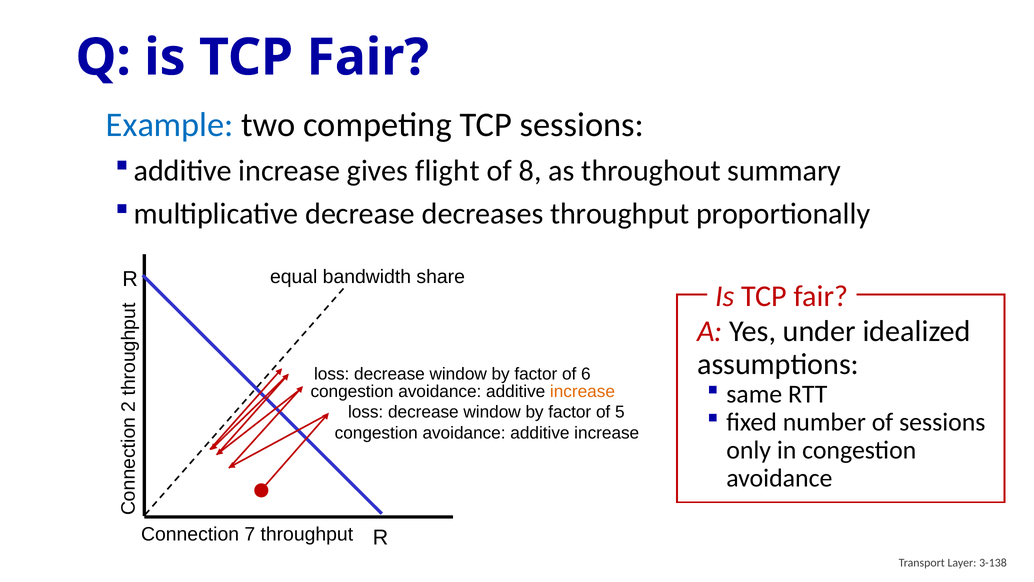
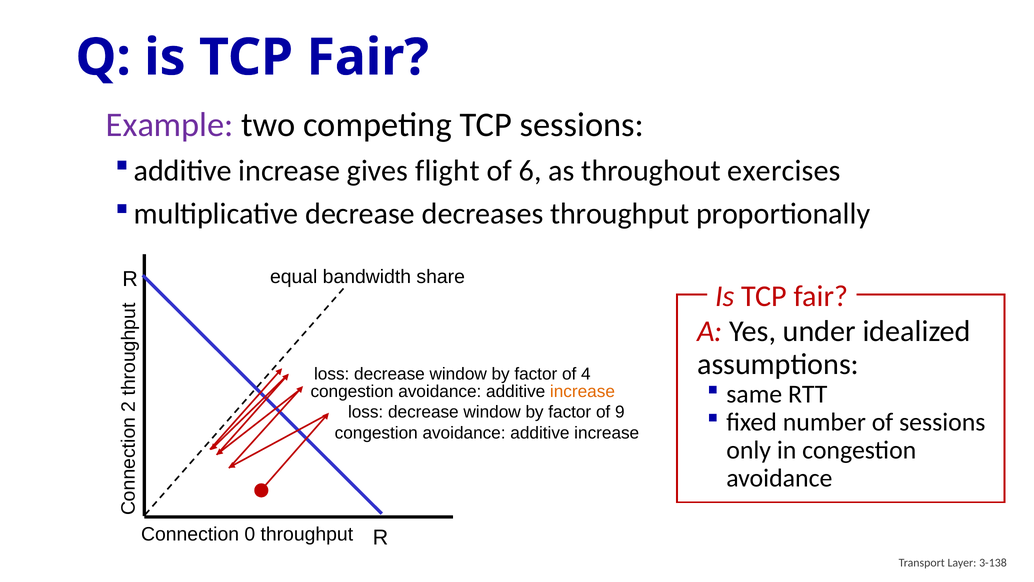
Example colour: blue -> purple (170, 125)
8: 8 -> 6 (530, 171)
summary: summary -> exercises (784, 171)
6: 6 -> 4 (586, 374)
5: 5 -> 9 (620, 412)
7: 7 -> 0 (250, 534)
